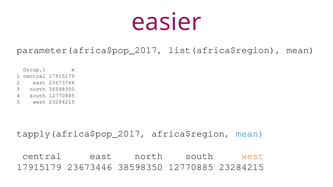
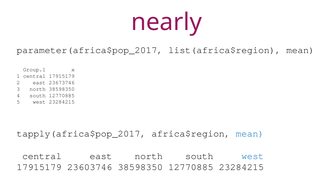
easier: easier -> nearly (167, 22)
west colour: orange -> blue (253, 156)
23673446: 23673446 -> 23603746 (90, 167)
